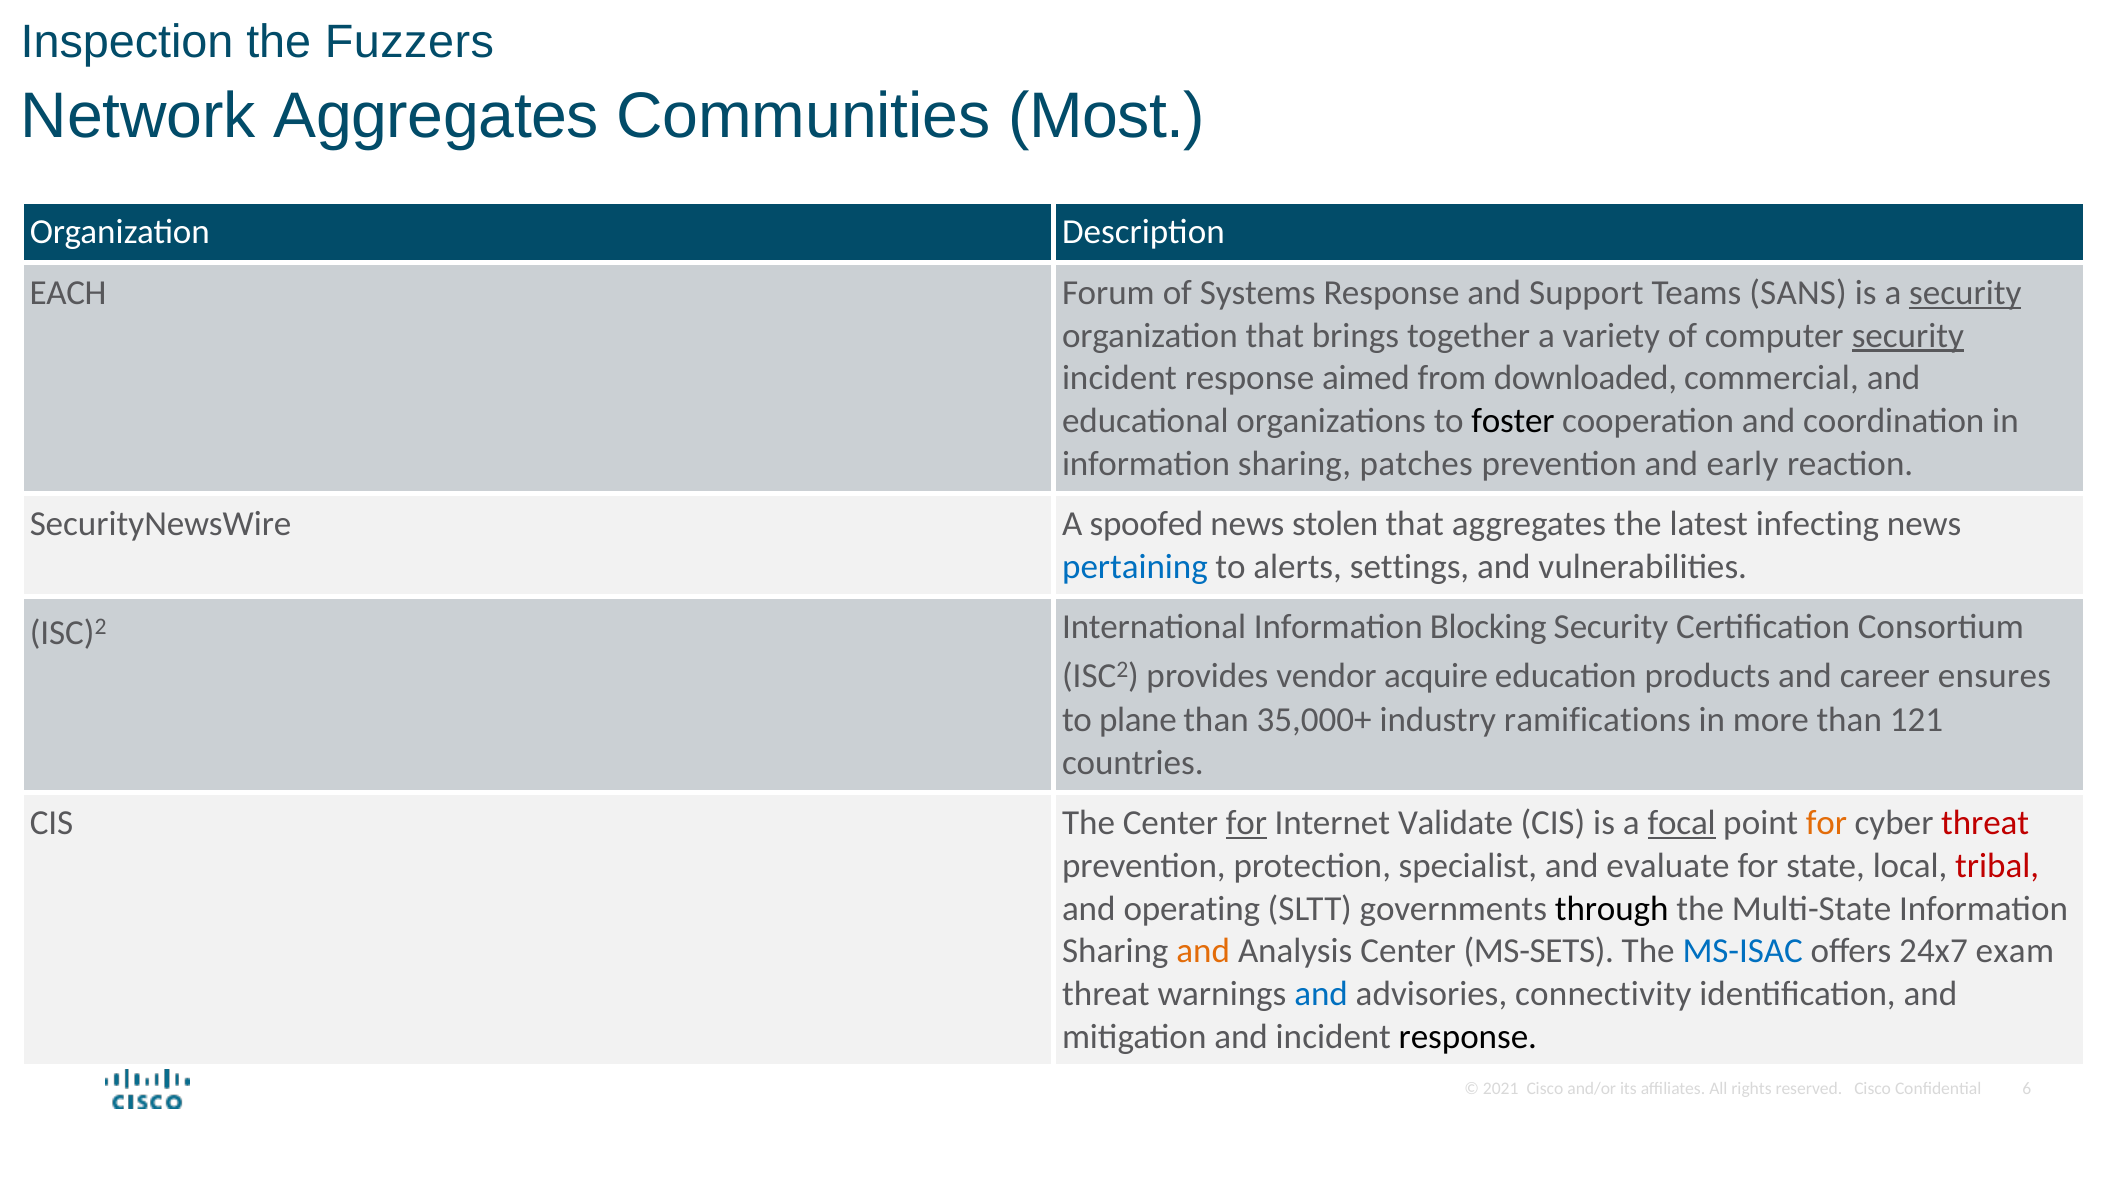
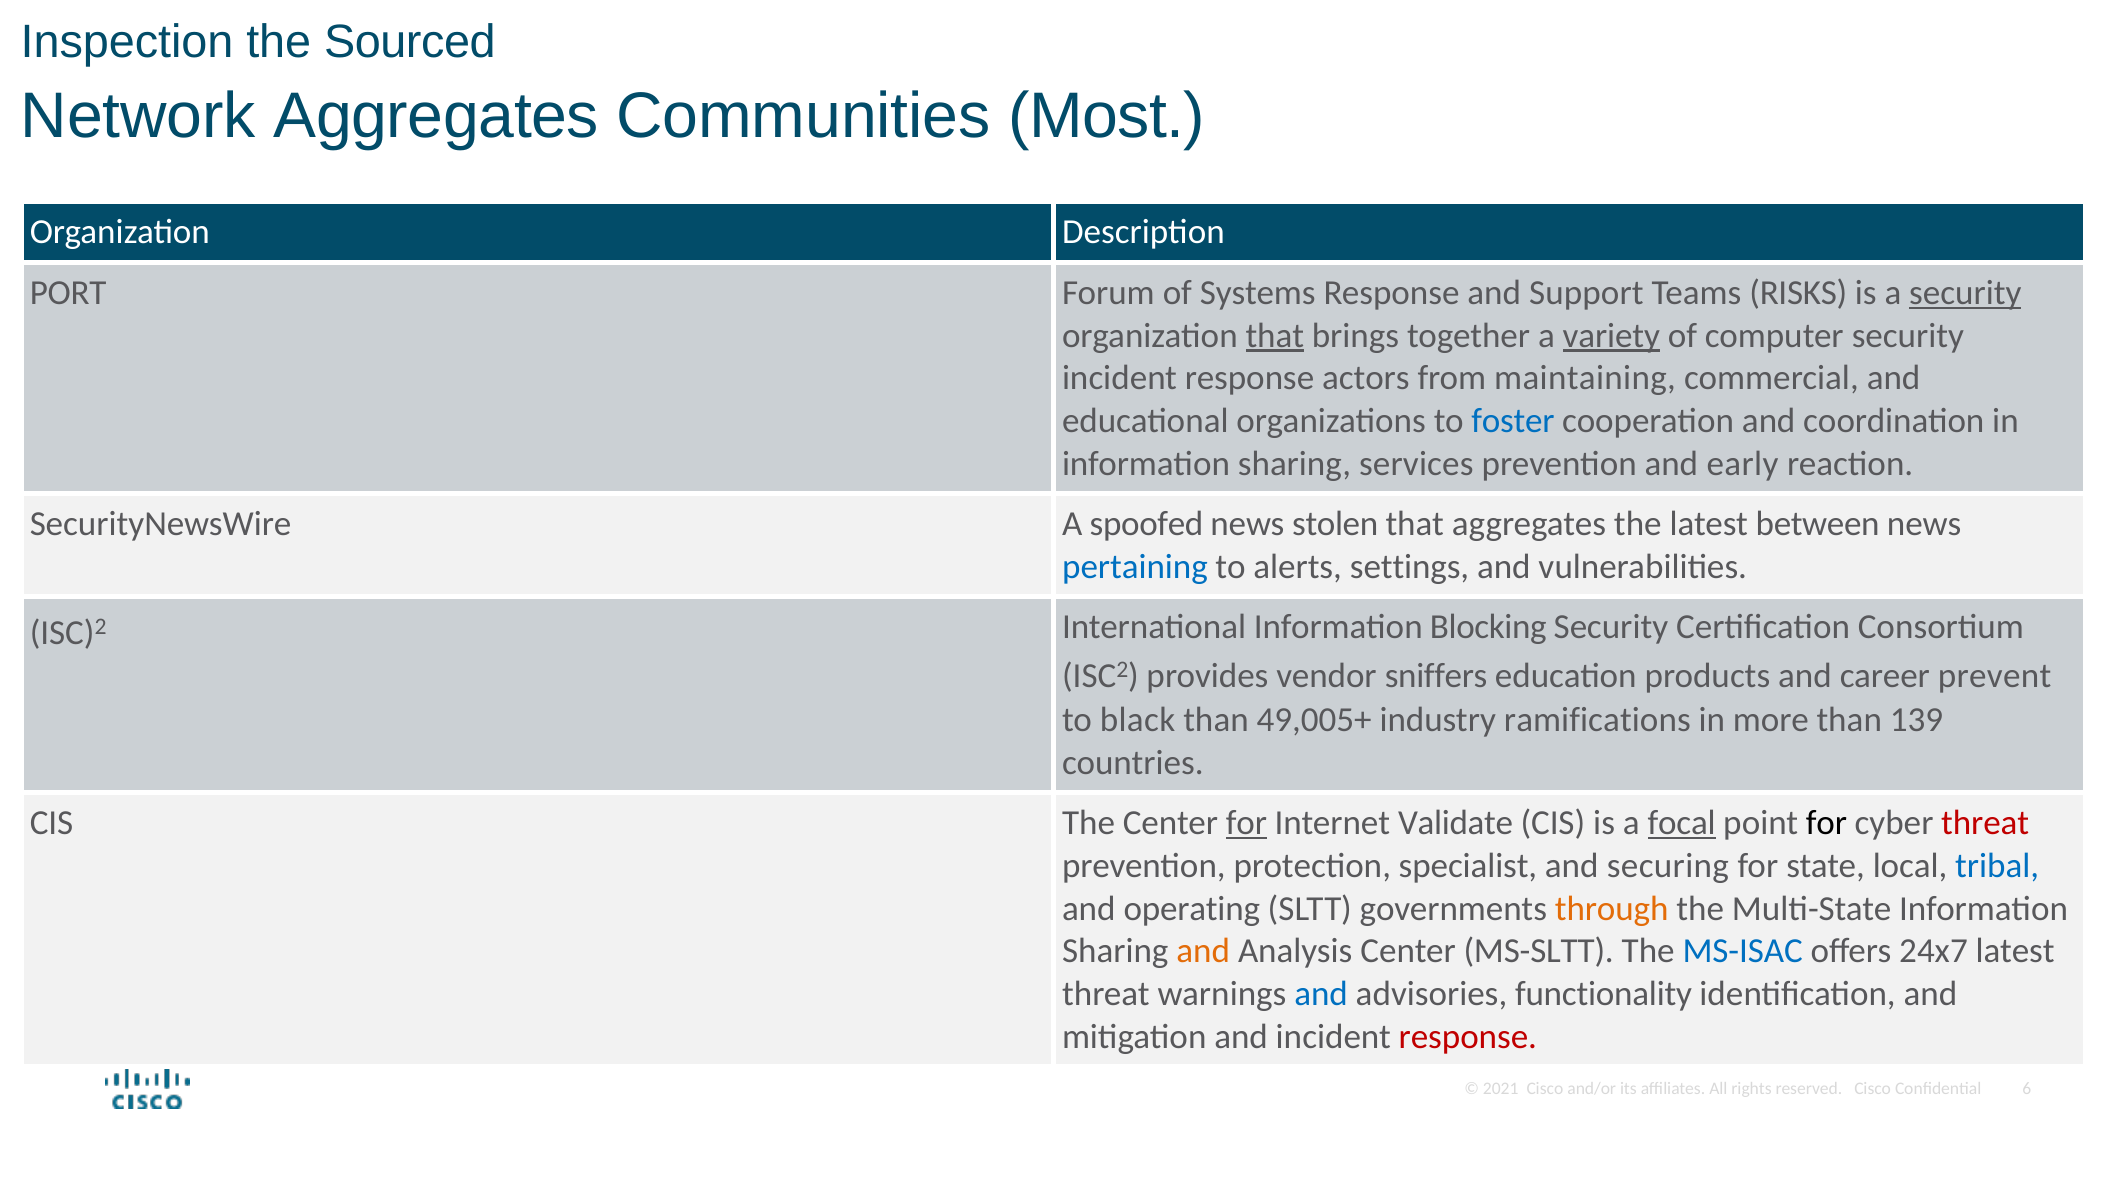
Fuzzers: Fuzzers -> Sourced (410, 42)
EACH: EACH -> PORT (68, 293)
SANS: SANS -> RISKS (1798, 293)
that underline: none -> present (1275, 335)
variety underline: none -> present (1611, 335)
security underline: present -> none (1908, 335)
aimed: aimed -> actors (1366, 378)
downloaded: downloaded -> maintaining (1585, 378)
foster colour: black -> blue (1513, 421)
patches: patches -> services (1416, 464)
infecting: infecting -> between (1818, 524)
acquire: acquire -> sniffers (1436, 676)
ensures: ensures -> prevent (1995, 676)
plane: plane -> black (1138, 720)
35,000+: 35,000+ -> 49,005+ (1314, 720)
121: 121 -> 139 (1916, 720)
for colour: orange -> black (1826, 823)
evaluate: evaluate -> securing (1668, 866)
tribal colour: red -> blue (1997, 866)
through colour: black -> orange (1612, 909)
MS-SETS: MS-SETS -> MS-SLTT (1539, 952)
24x7 exam: exam -> latest (2015, 952)
connectivity: connectivity -> functionality (1603, 994)
response colour: black -> red (1468, 1037)
